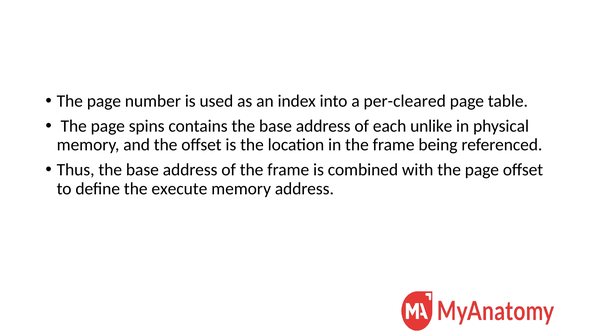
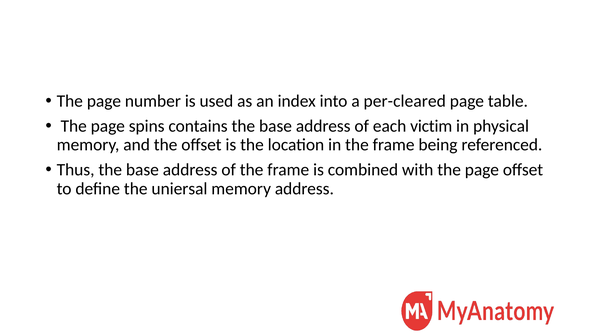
unlike: unlike -> victim (431, 126)
execute: execute -> uniersal (179, 189)
